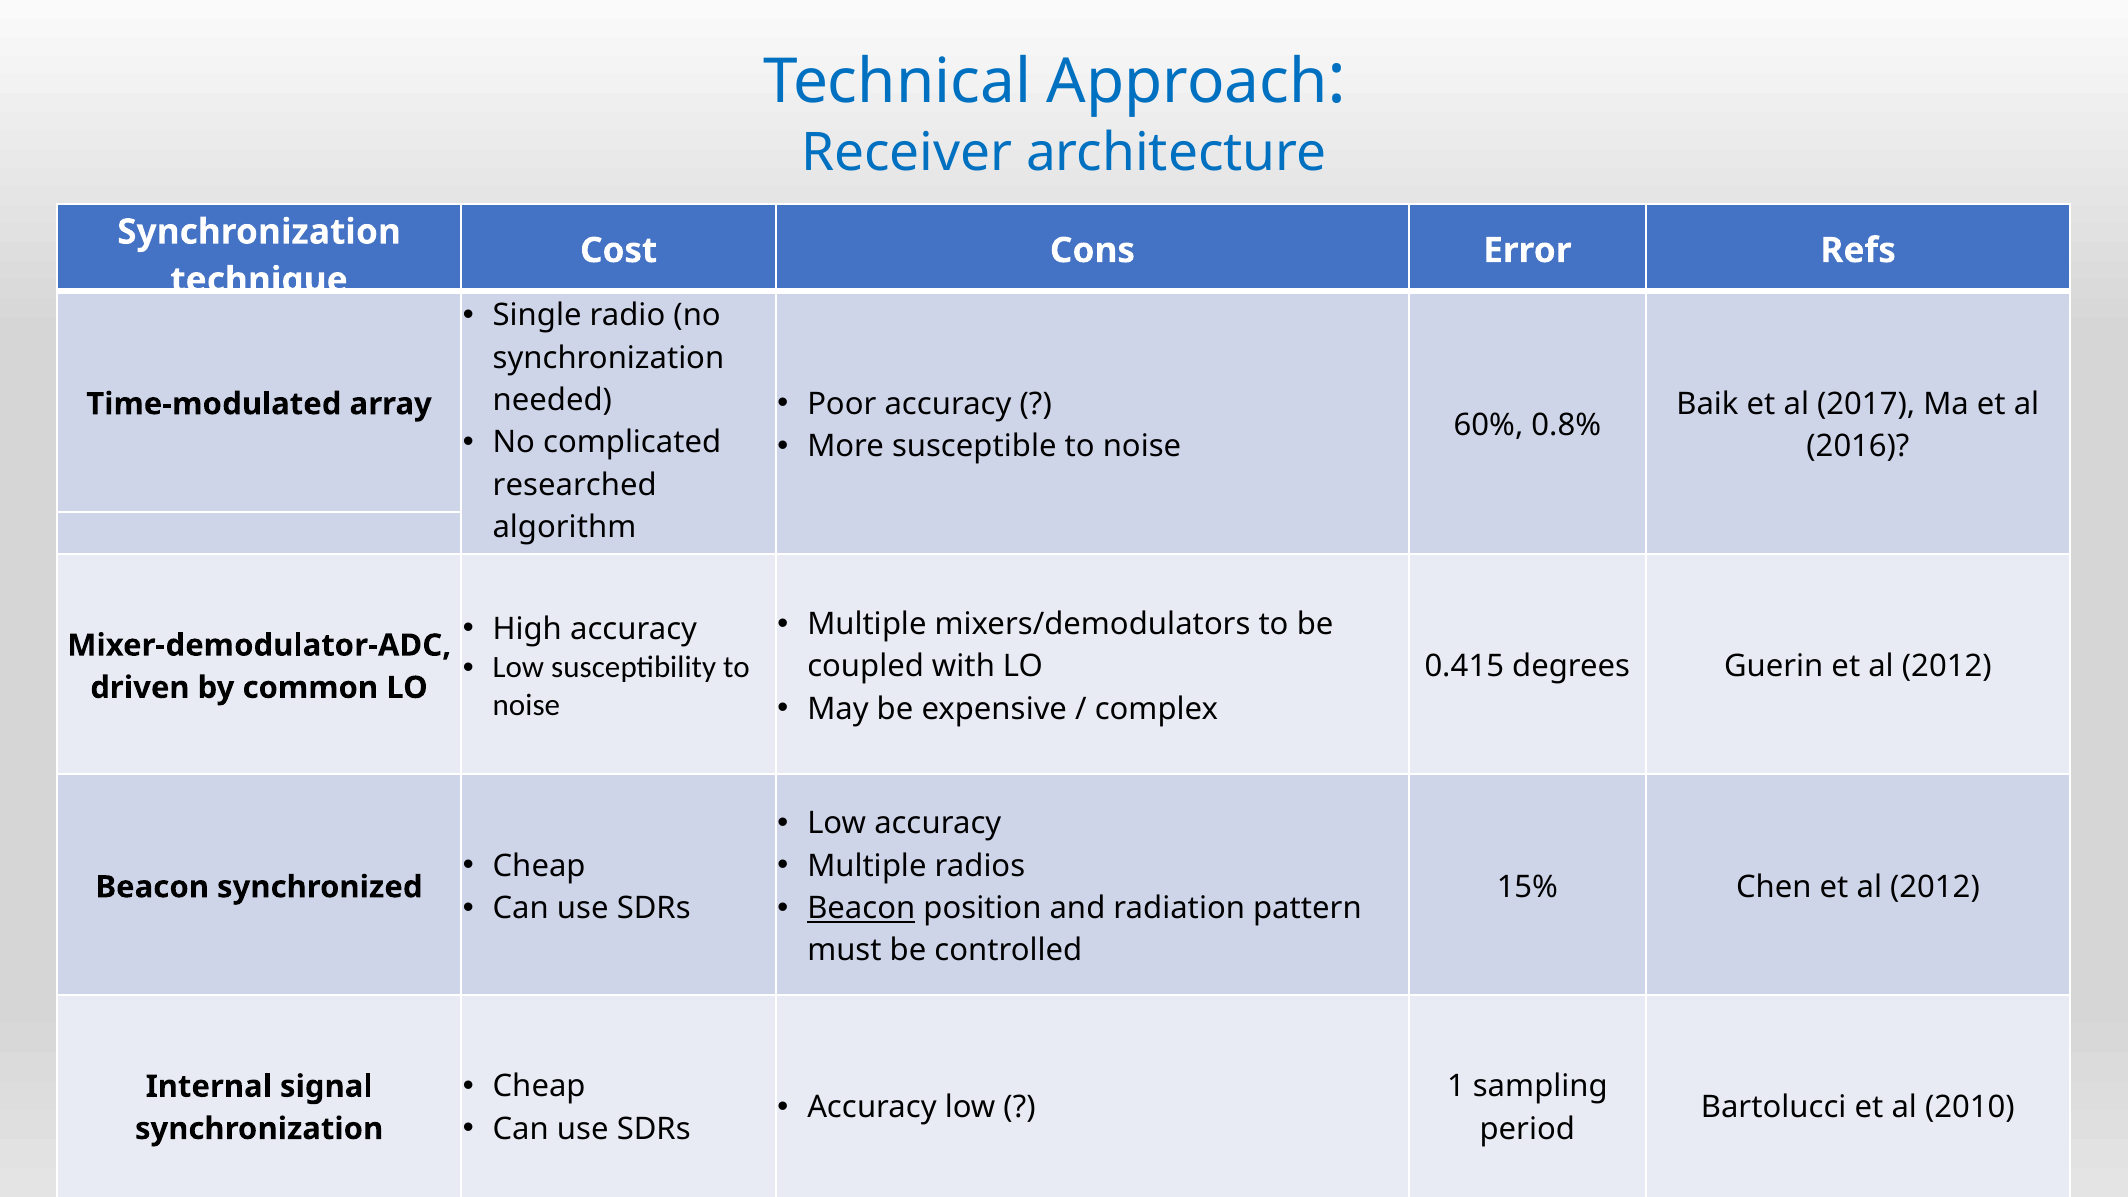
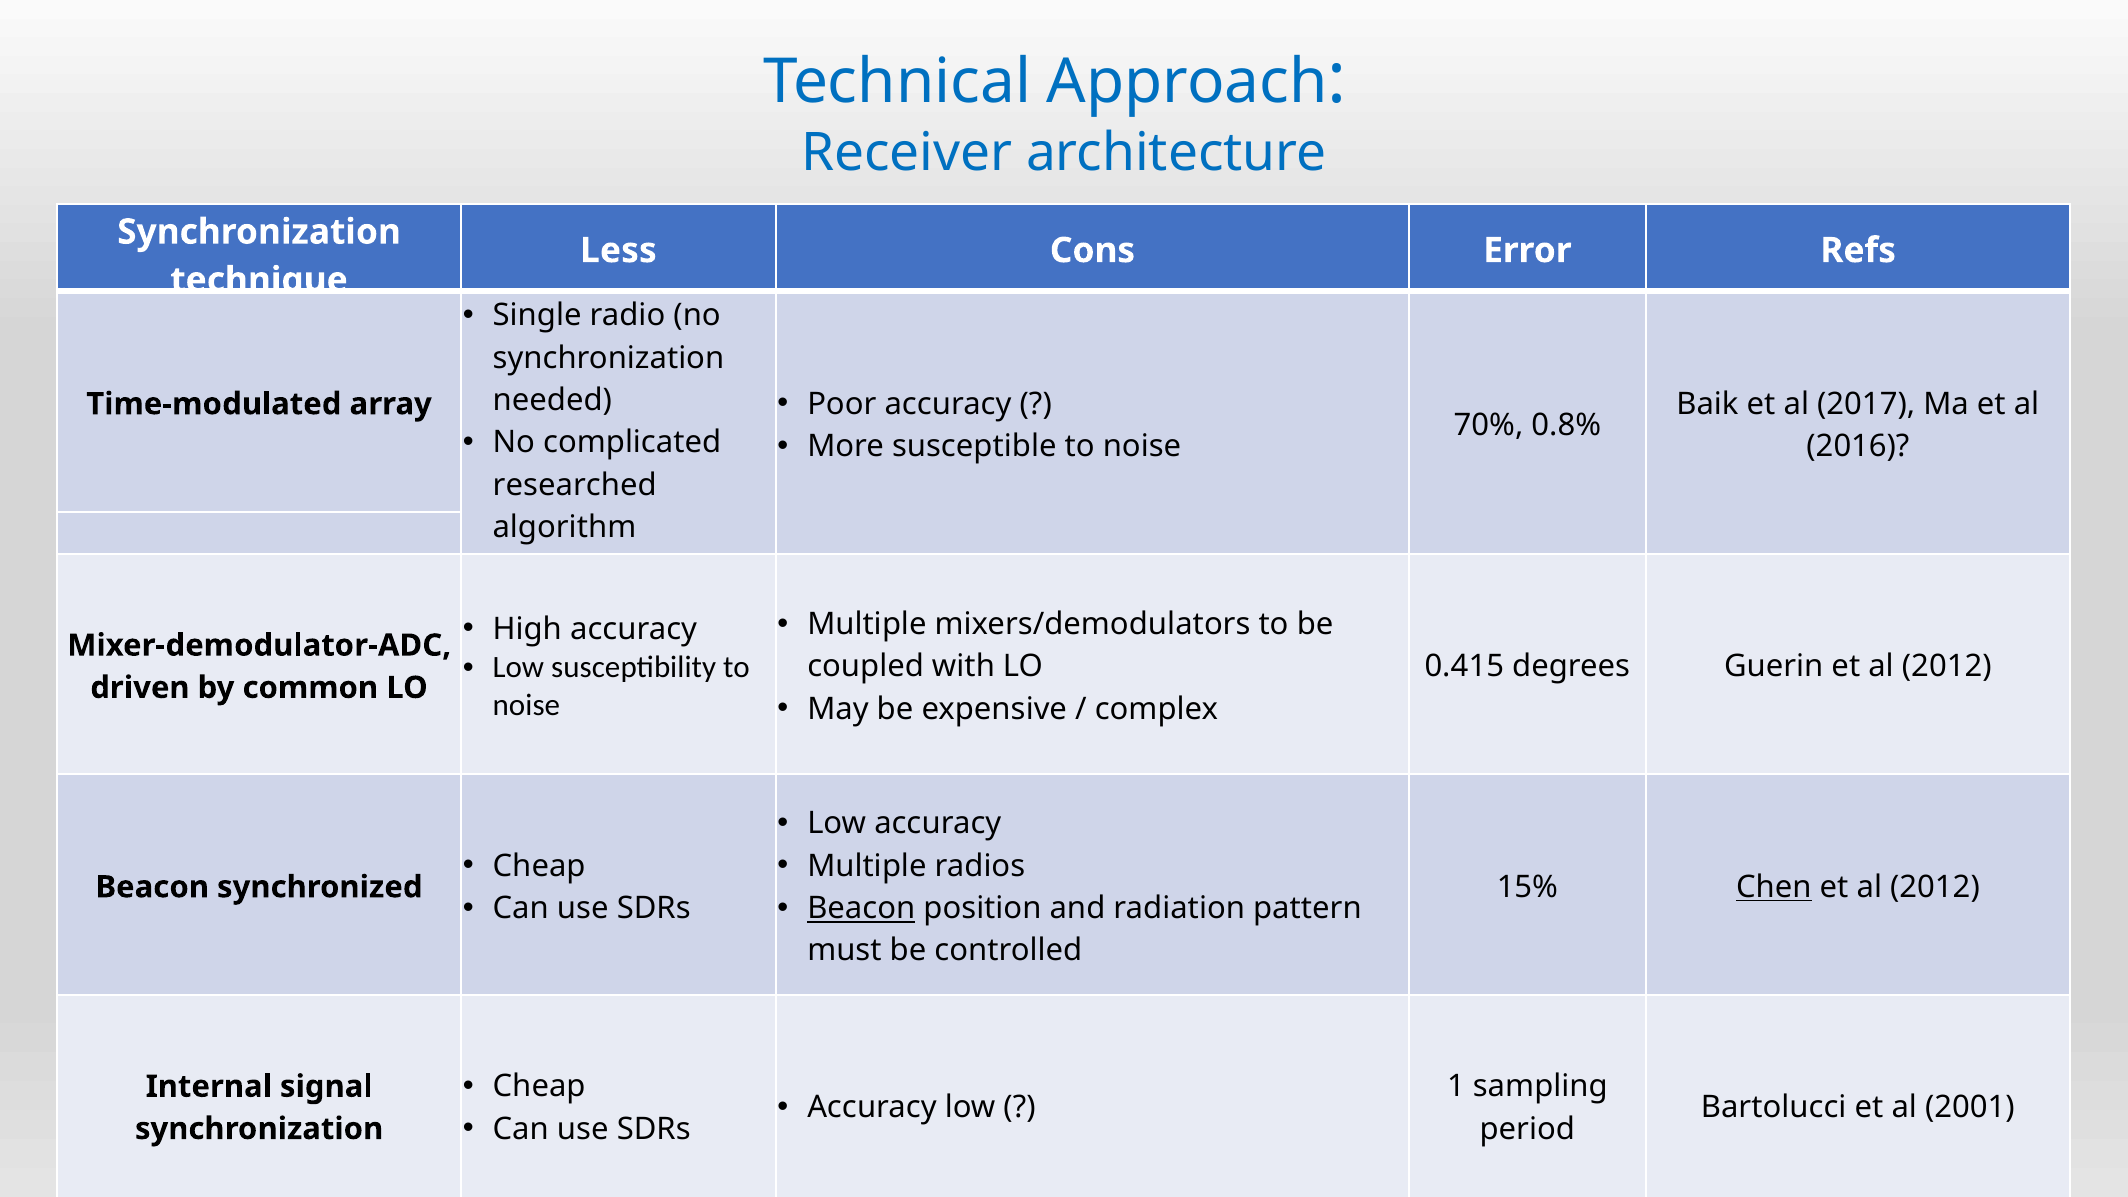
Cost: Cost -> Less (618, 251)
60%: 60% -> 70% (1489, 425)
Chen underline: none -> present (1774, 887)
2010: 2010 -> 2001 (1970, 1108)
